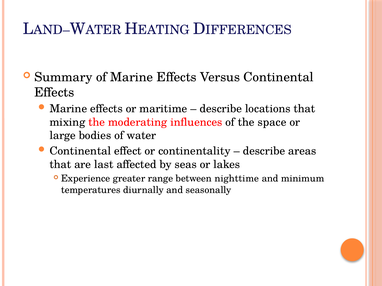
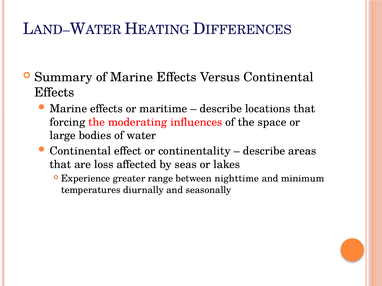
mixing: mixing -> forcing (67, 122)
last: last -> loss (104, 165)
